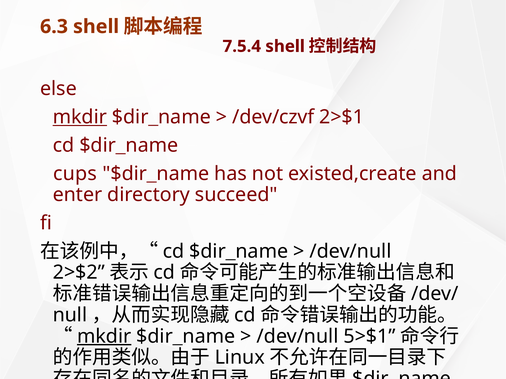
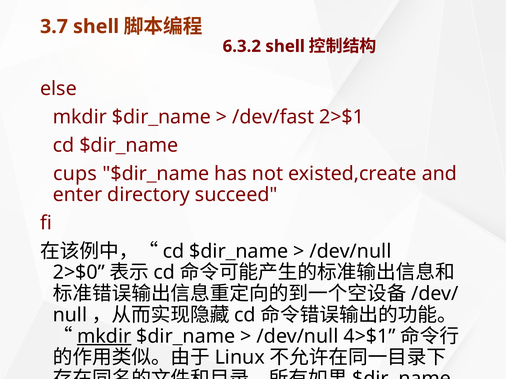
6.3: 6.3 -> 3.7 (54, 27)
7.5.4: 7.5.4 -> 6.3.2 (242, 46)
mkdir underline: present -> none (80, 117)
/dev/czvf: /dev/czvf -> /dev/fast (273, 117)
2>$2: 2>$2 -> 2>$0 (79, 273)
5>$1: 5>$1 -> 4>$1 (370, 337)
